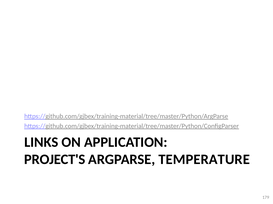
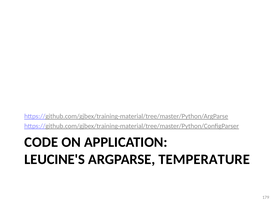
LINKS: LINKS -> CODE (41, 143)
PROJECT'S: PROJECT'S -> LEUCINE'S (55, 160)
